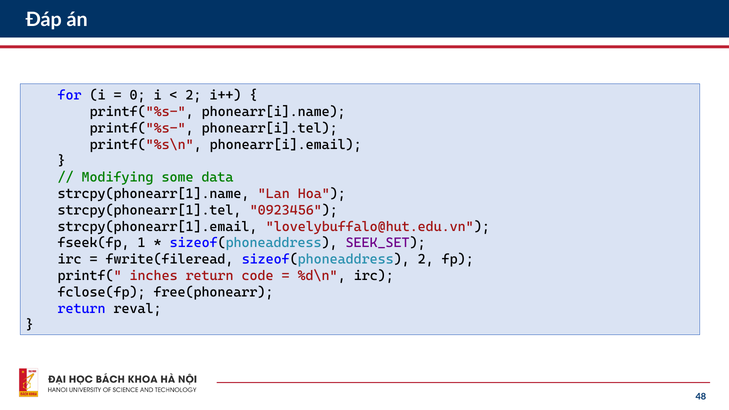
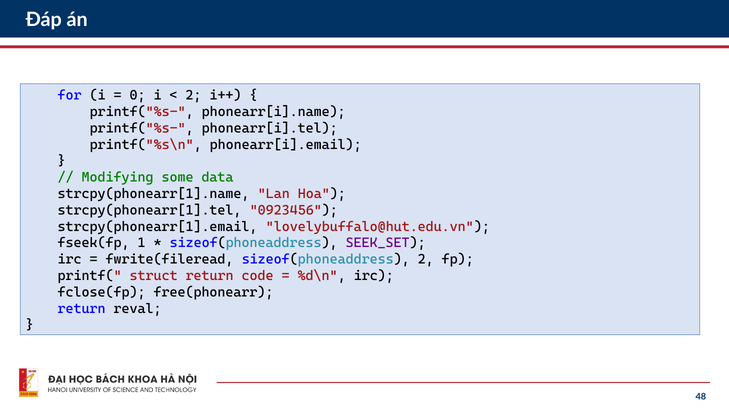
inches: inches -> struct (154, 276)
